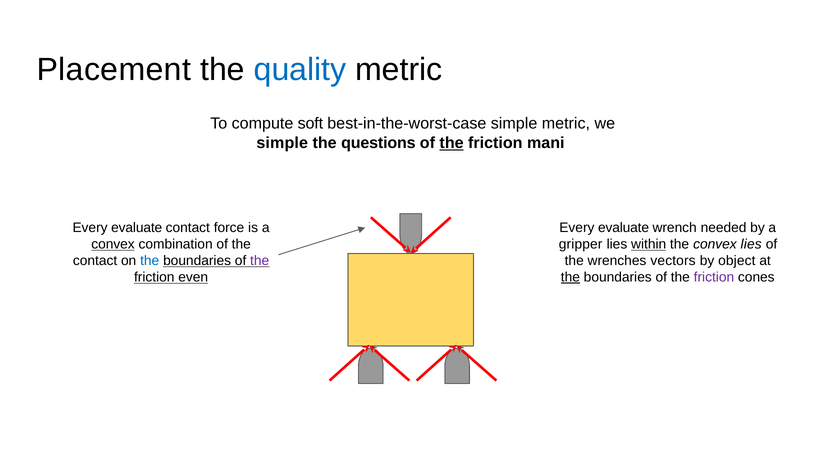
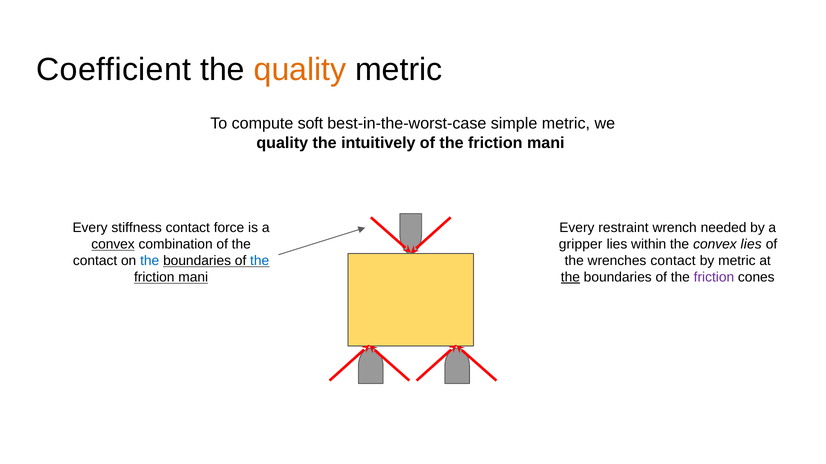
Placement: Placement -> Coefficient (114, 70)
quality colour: blue -> orange (300, 70)
simple: simple -> quality (282, 143)
questions: questions -> intuitively (378, 143)
the underline: present -> none (452, 143)
evaluate: evaluate -> stiffness (137, 228)
evaluate: evaluate -> restraint (623, 228)
within underline: present -> none (649, 245)
the colour: purple -> blue (260, 261)
wrenches vectors: vectors -> contact (673, 261)
by object: object -> metric (737, 261)
even: even -> mani (193, 278)
